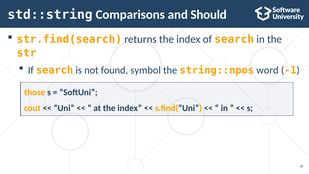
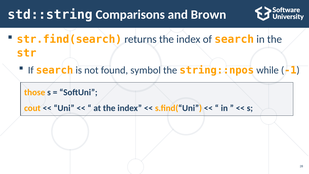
Should: Should -> Brown (208, 15)
word: word -> while (268, 70)
